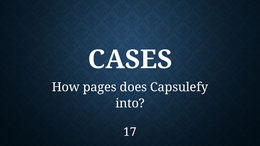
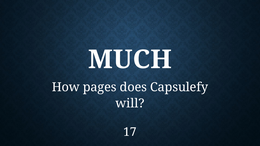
CASES: CASES -> MUCH (130, 60)
into: into -> will (130, 103)
